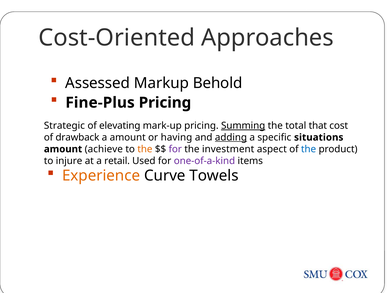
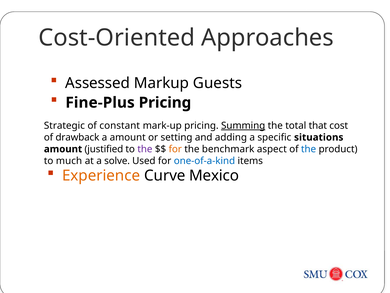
Behold: Behold -> Guests (218, 83)
elevating: elevating -> constant (120, 125)
having: having -> setting (177, 137)
adding underline: present -> none (231, 137)
achieve: achieve -> justified (104, 149)
the colour: orange -> purple (145, 149)
for colour: purple -> orange (175, 149)
investment: investment -> benchmark (228, 149)
injure: injure -> much (69, 161)
retail: retail -> solve (117, 161)
one-of-a-kind colour: purple -> blue (204, 161)
Towels: Towels -> Mexico (214, 175)
